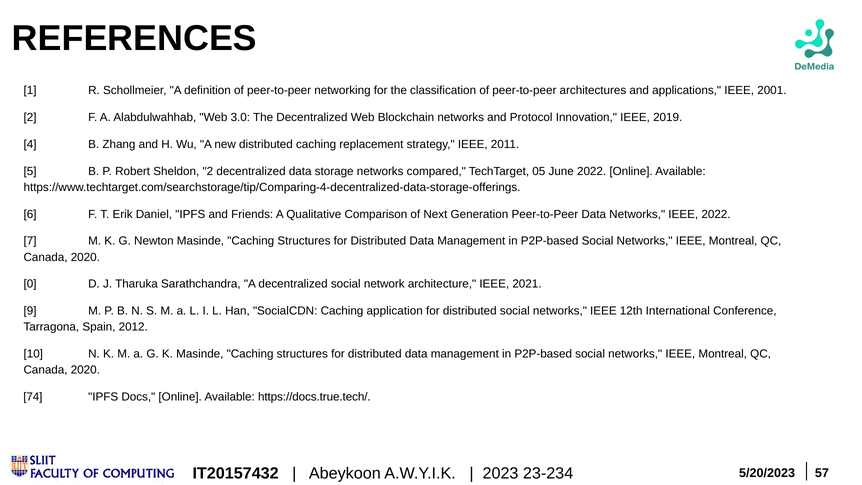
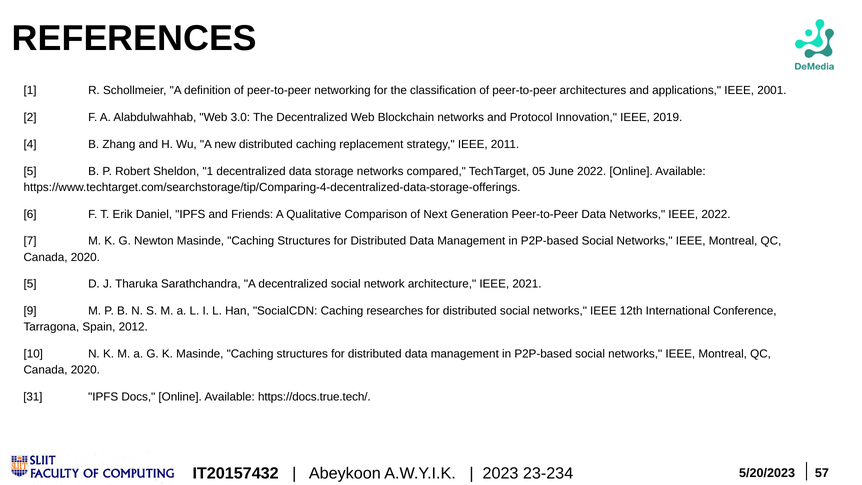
Sheldon 2: 2 -> 1 (208, 171)
0: 0 -> 5 (30, 284)
application: application -> researches (395, 311)
74: 74 -> 31 (33, 397)
